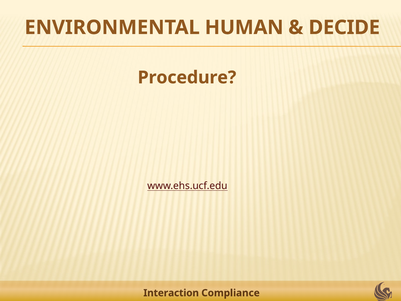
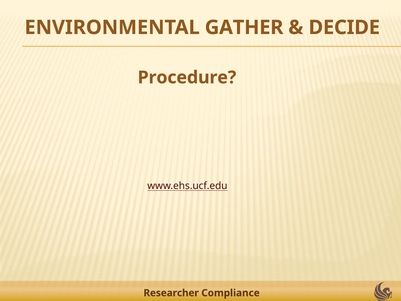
HUMAN: HUMAN -> GATHER (244, 27)
Interaction: Interaction -> Researcher (171, 293)
